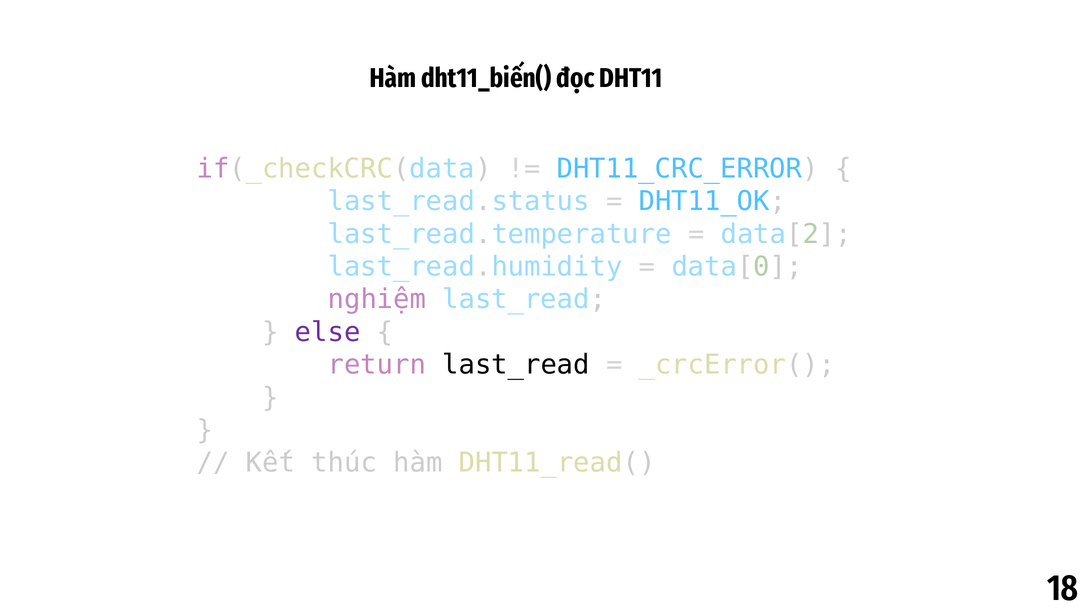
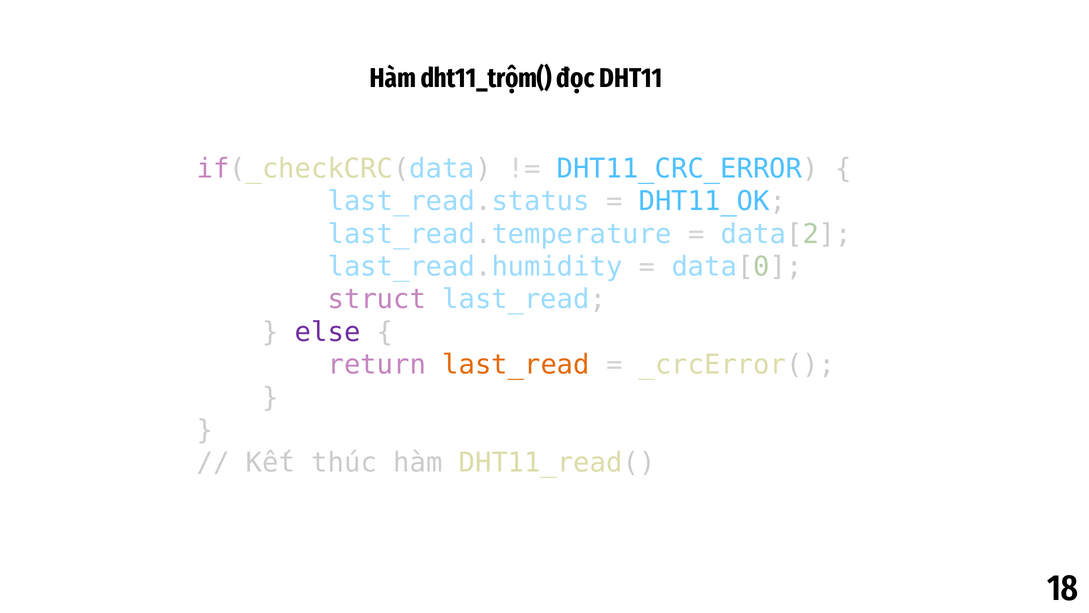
dht11_biến(: dht11_biến( -> dht11_trộm( (486, 78)
nghiệm: nghiệm -> struct (377, 299)
last_read colour: black -> orange (516, 365)
